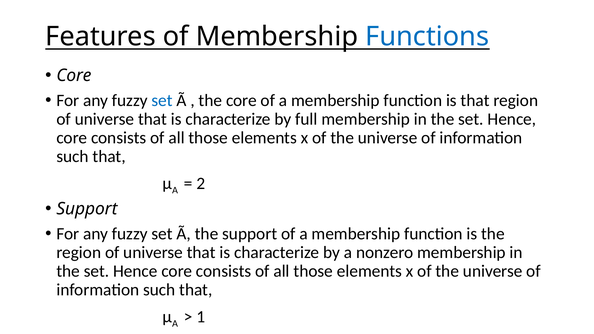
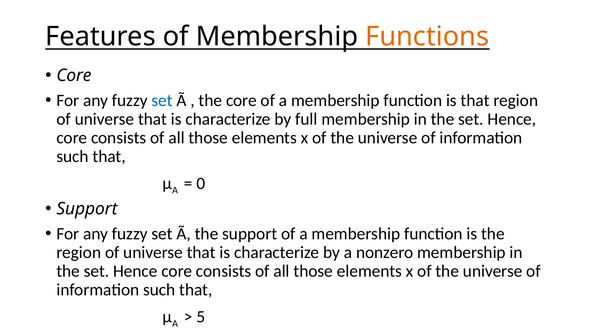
Functions colour: blue -> orange (427, 37)
2: 2 -> 0 (201, 183)
1: 1 -> 5 (201, 317)
